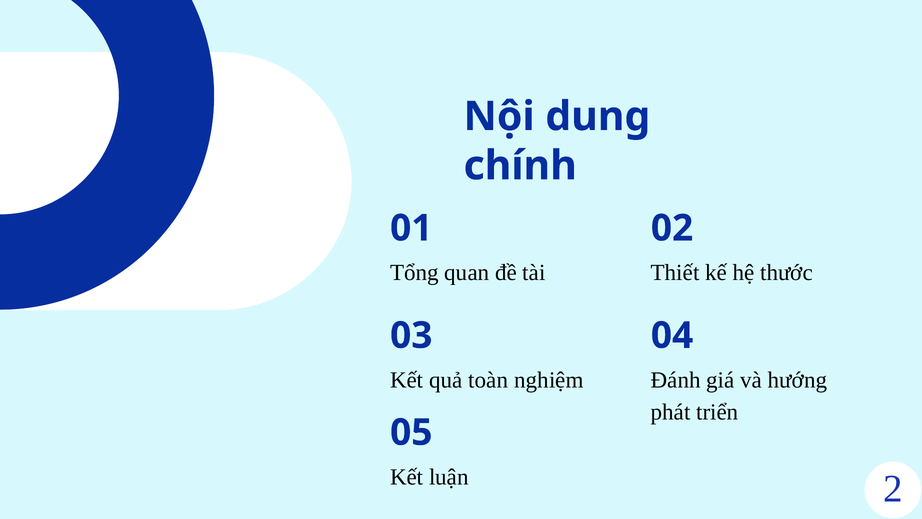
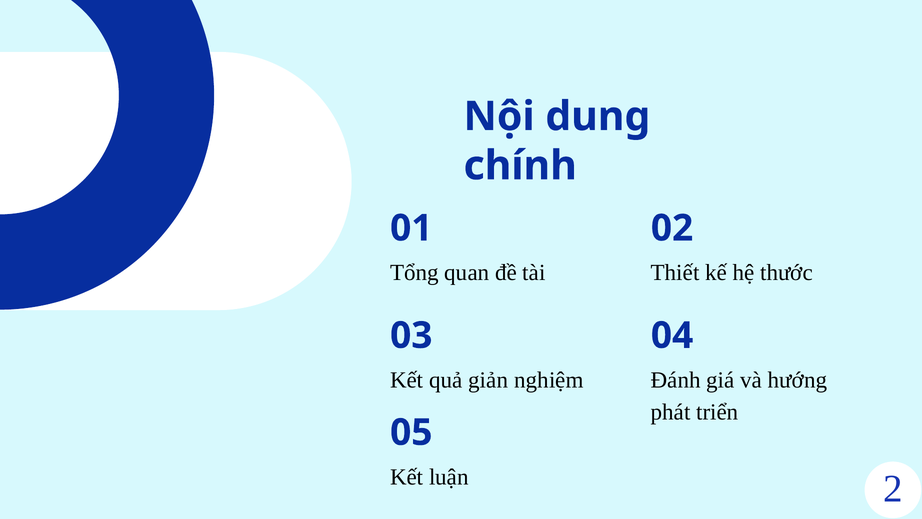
toàn: toàn -> giản (488, 380)
